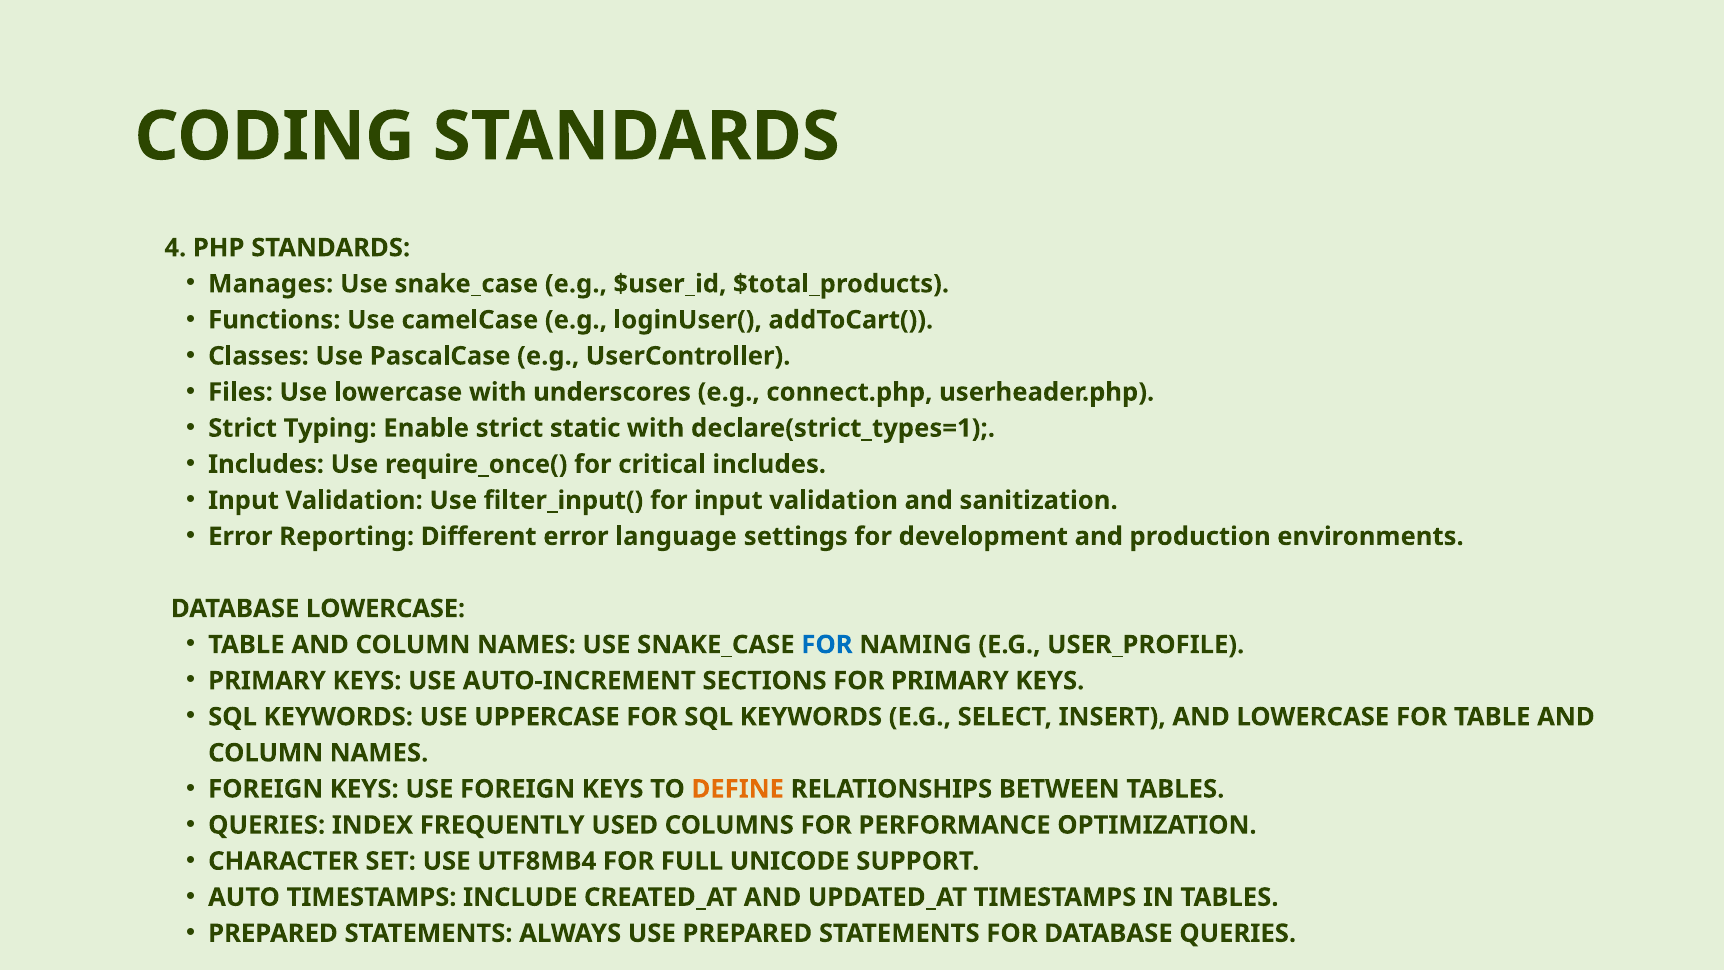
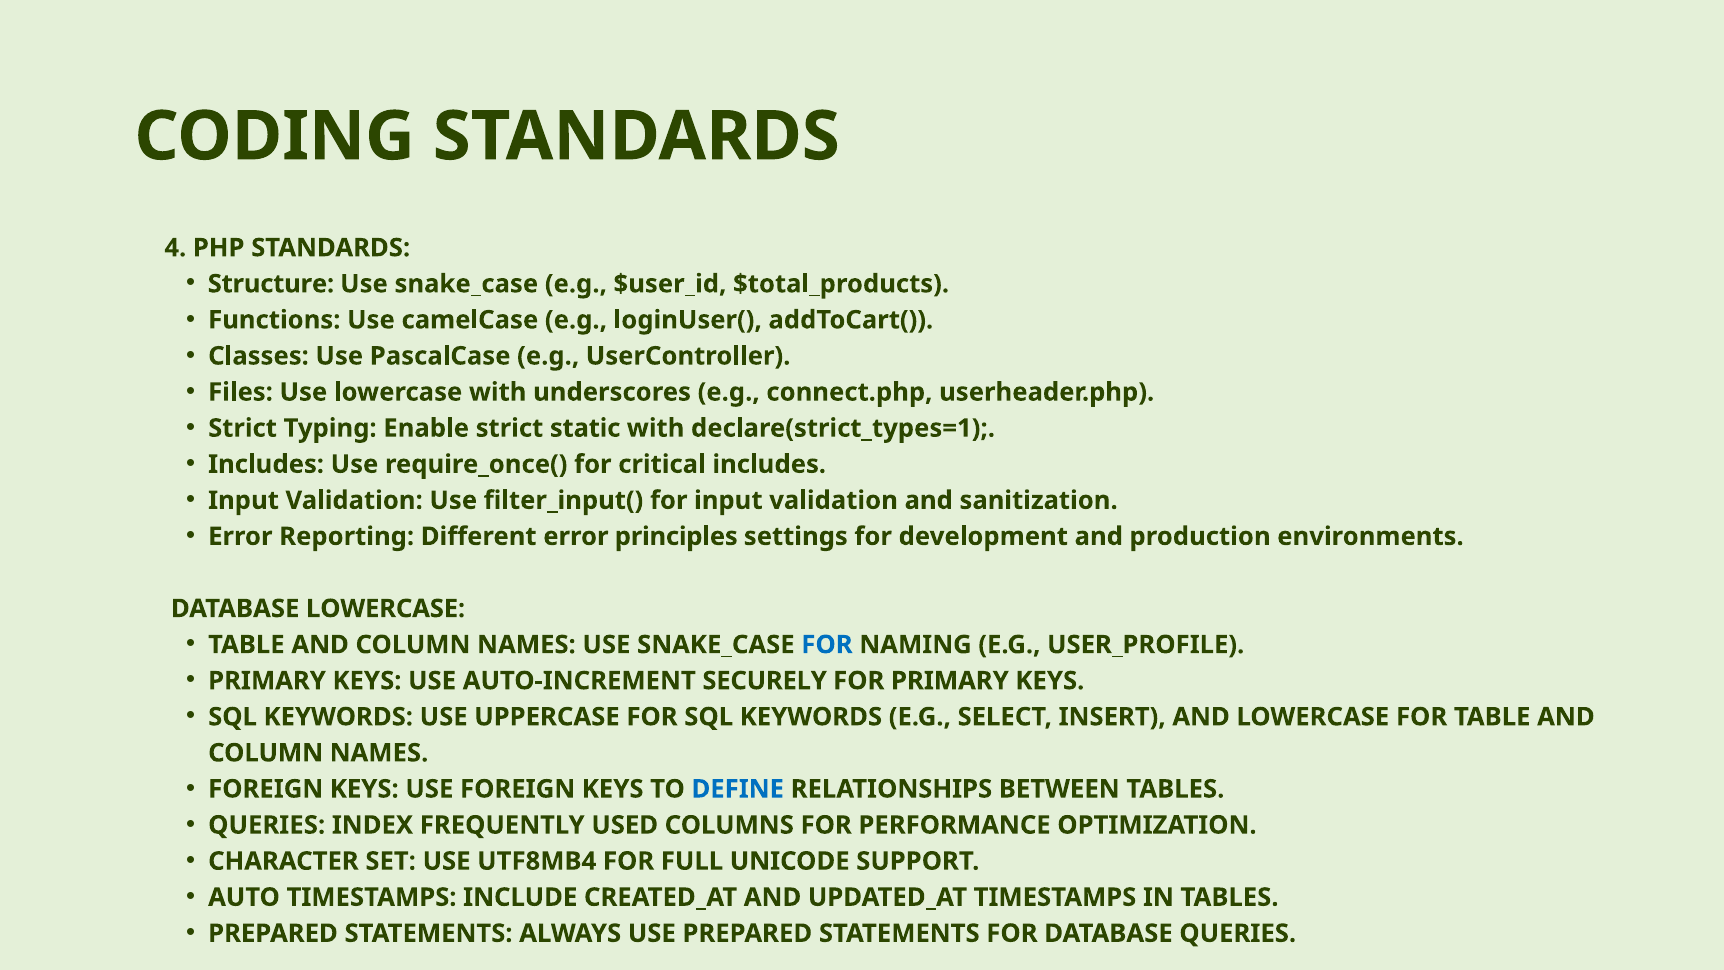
Manages: Manages -> Structure (271, 284)
language: language -> principles (676, 536)
SECTIONS: SECTIONS -> SECURELY (765, 681)
DEFINE colour: orange -> blue (738, 789)
